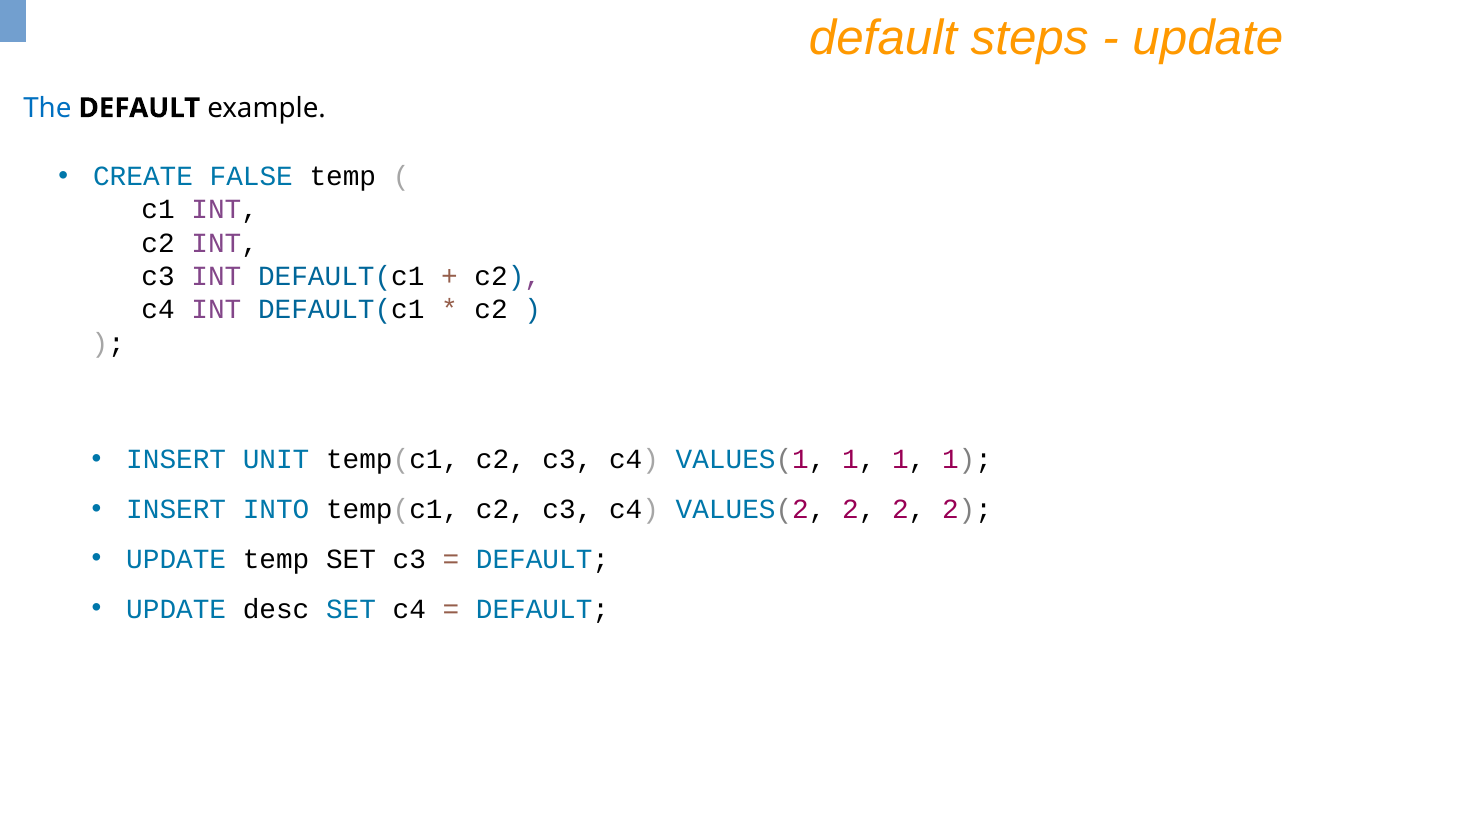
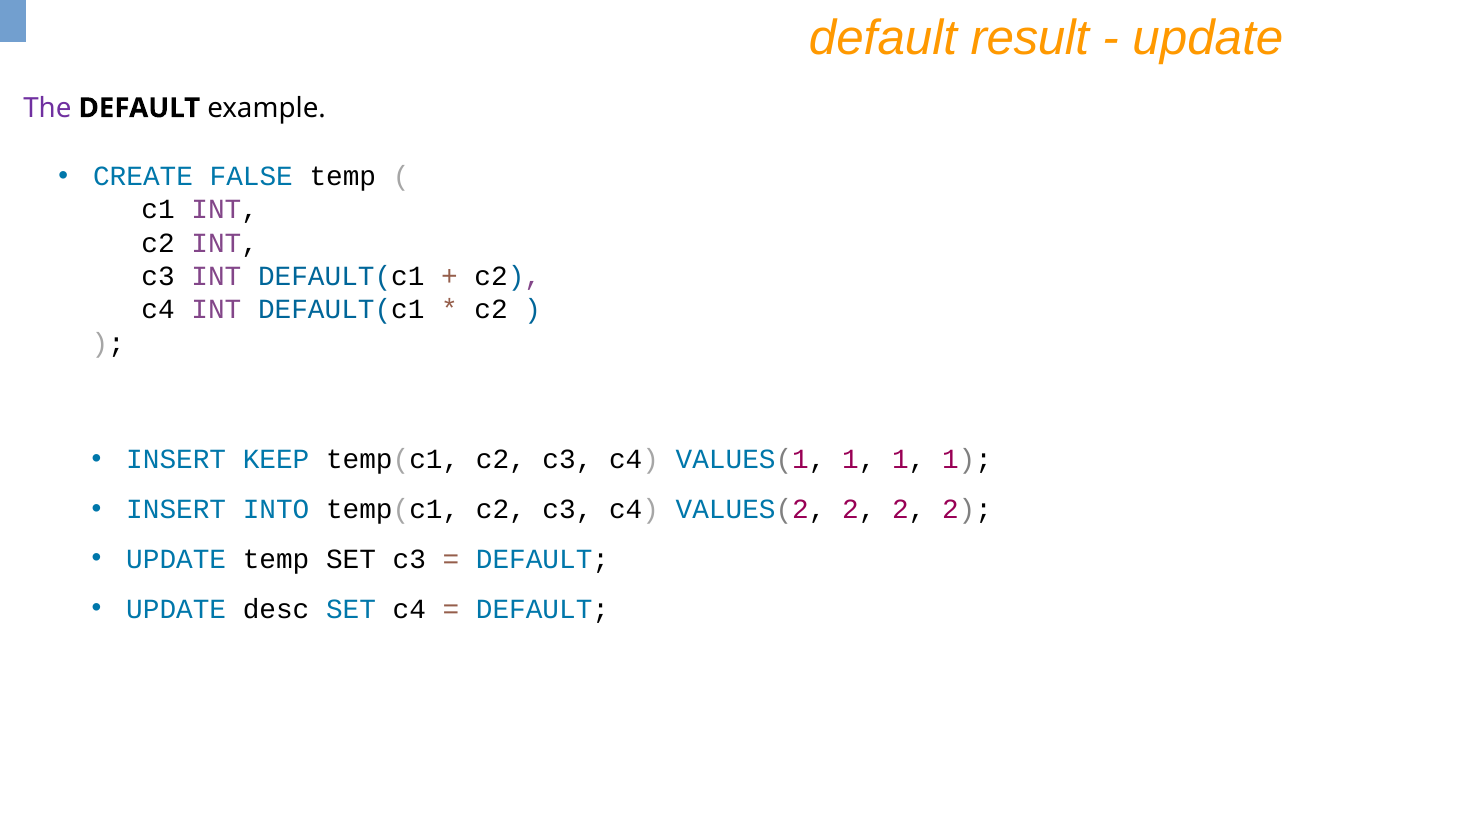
steps: steps -> result (1030, 39)
The colour: blue -> purple (47, 108)
UNIT: UNIT -> KEEP (276, 460)
